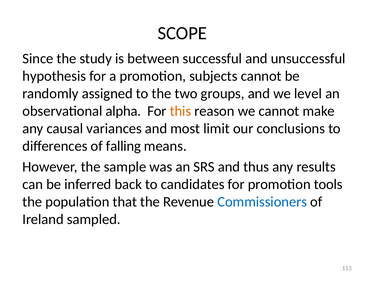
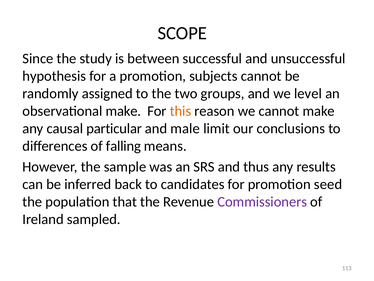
observational alpha: alpha -> make (123, 111)
variances: variances -> particular (114, 128)
most: most -> male (185, 128)
tools: tools -> seed (328, 184)
Commissioners colour: blue -> purple (262, 201)
